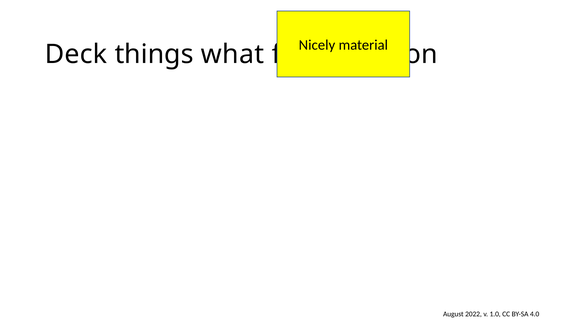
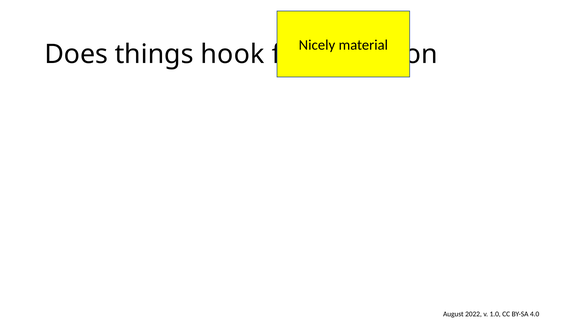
Deck: Deck -> Does (76, 54)
what: what -> hook (232, 54)
